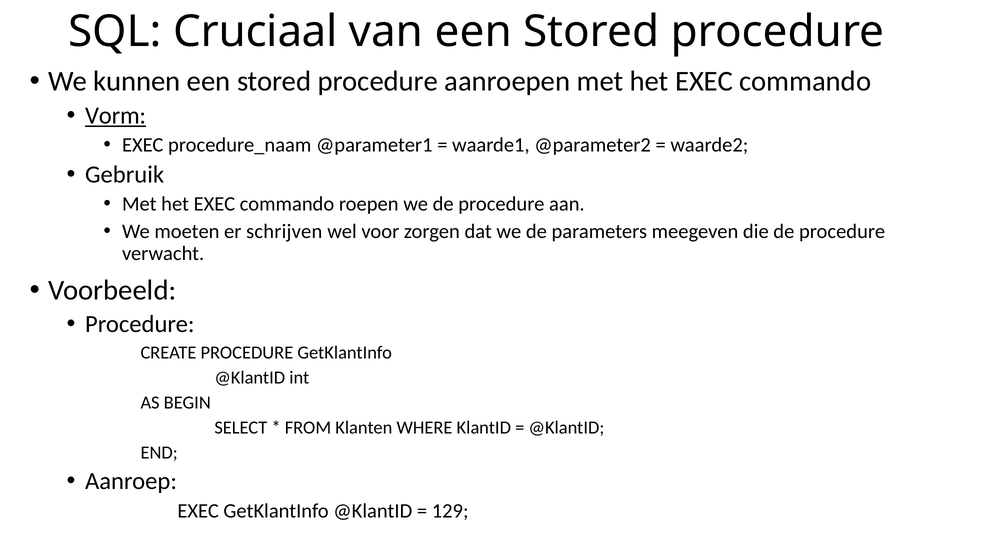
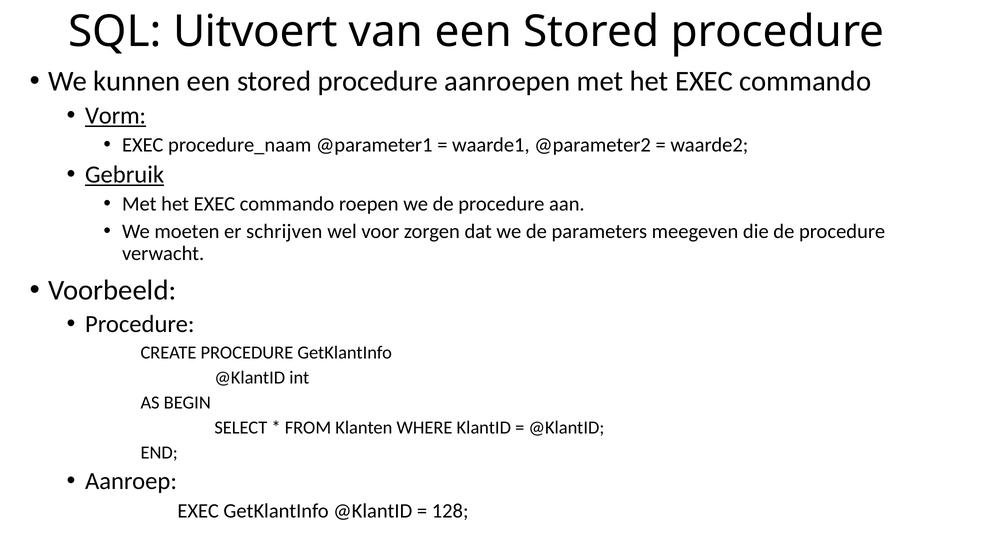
Cruciaal: Cruciaal -> Uitvoert (255, 32)
Gebruik underline: none -> present (125, 174)
129: 129 -> 128 (450, 511)
